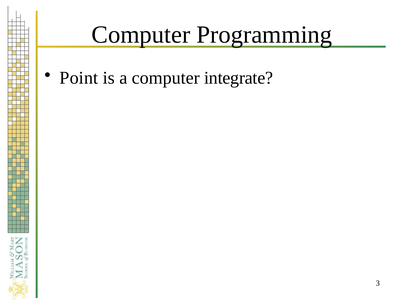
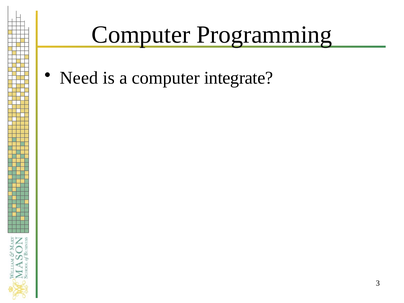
Point: Point -> Need (79, 78)
